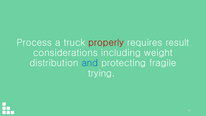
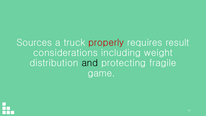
Process: Process -> Sources (34, 43)
and colour: blue -> black (90, 63)
trying: trying -> game (101, 73)
